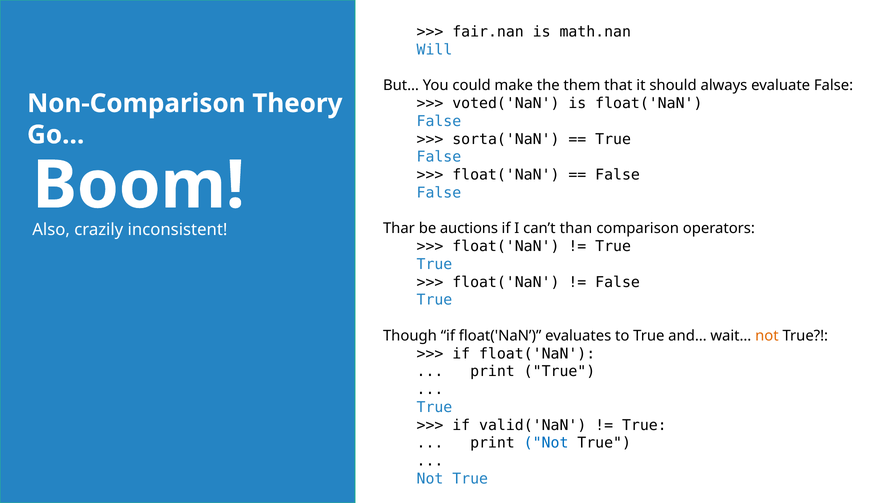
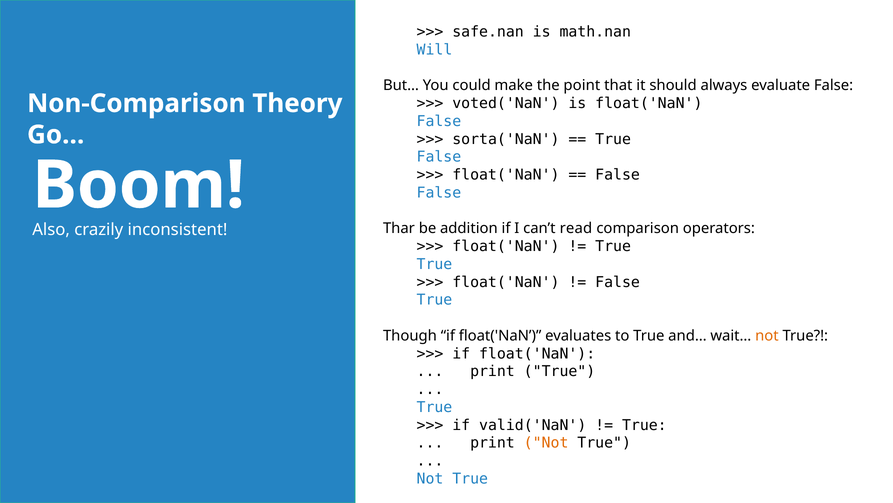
fair.nan: fair.nan -> safe.nan (488, 32)
them: them -> point (582, 85)
auctions: auctions -> addition (469, 228)
than: than -> read (576, 228)
Not colour: blue -> orange (546, 442)
